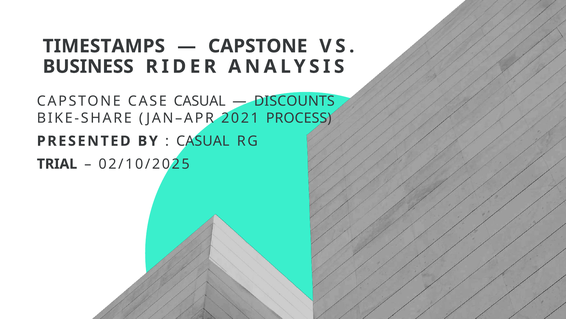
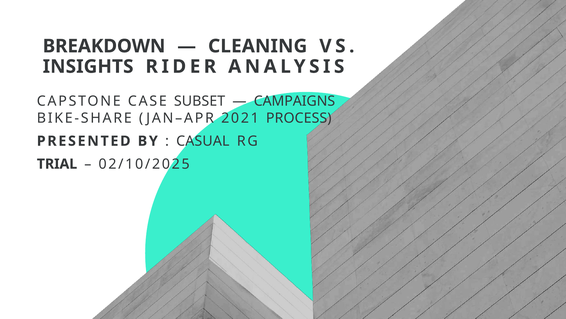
TIMESTAMPS: TIMESTAMPS -> BREAKDOWN (104, 46)
CAPSTONE: CAPSTONE -> CLEANING (258, 46)
BUSINESS: BUSINESS -> INSIGHTS (88, 66)
CASE CASUAL: CASUAL -> SUBSET (200, 101)
DISCOUNTS: DISCOUNTS -> CAMPAIGNS (294, 101)
